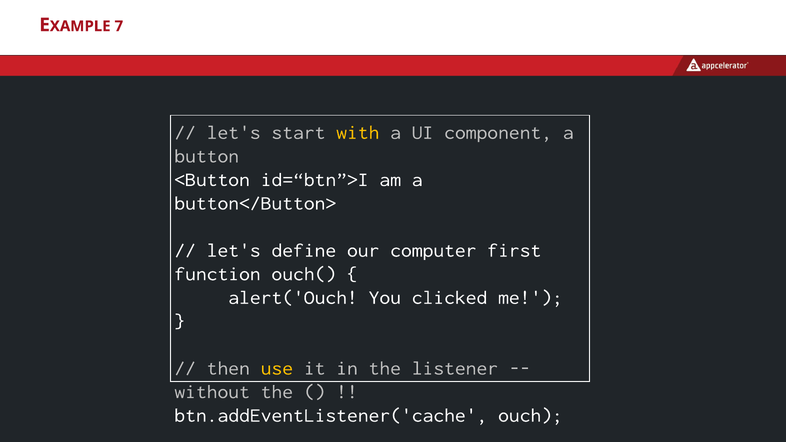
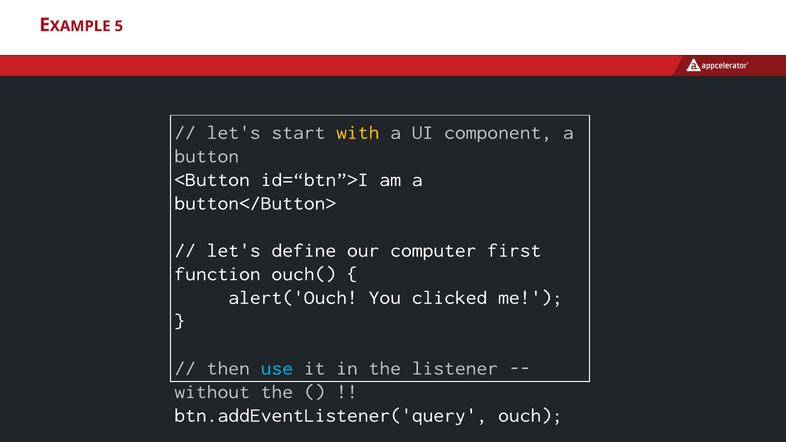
7: 7 -> 5 (119, 26)
use colour: yellow -> light blue (277, 368)
btn.addEventListener('cache: btn.addEventListener('cache -> btn.addEventListener('query (331, 415)
